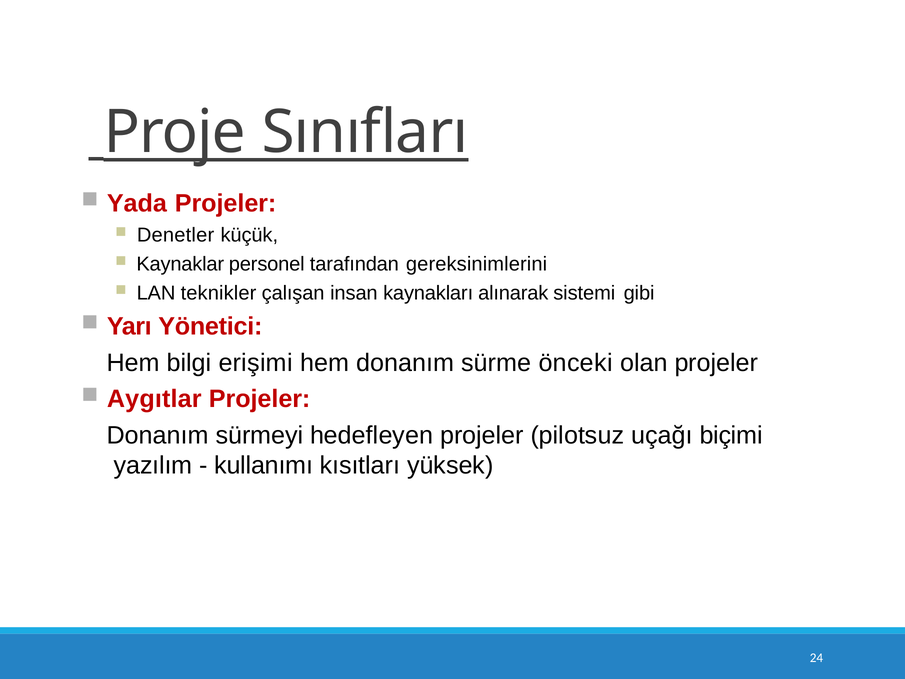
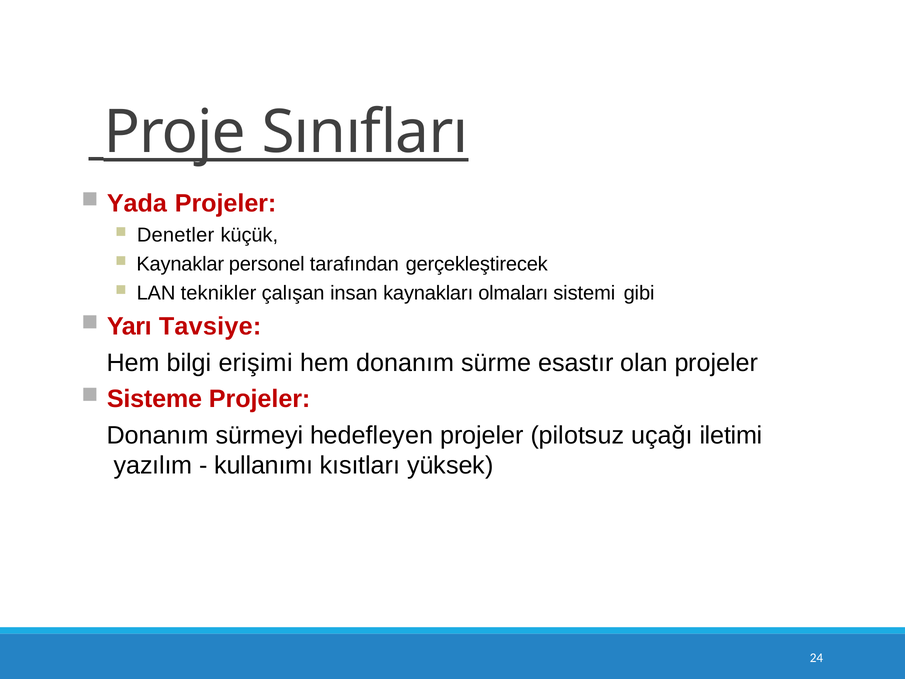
gereksinimlerini: gereksinimlerini -> gerçekleştirecek (477, 264)
alınarak: alınarak -> olmaları (513, 293)
Yönetici: Yönetici -> Tavsiye (210, 327)
önceki: önceki -> esastır (576, 363)
Aygıtlar: Aygıtlar -> Sisteme (154, 399)
biçimi: biçimi -> iletimi (731, 435)
